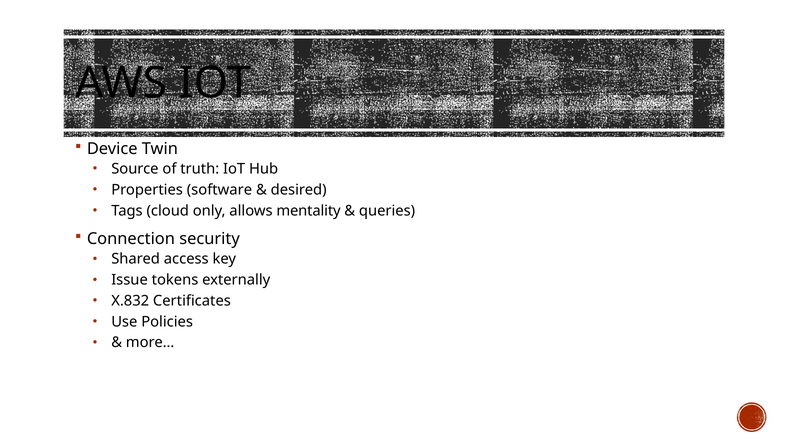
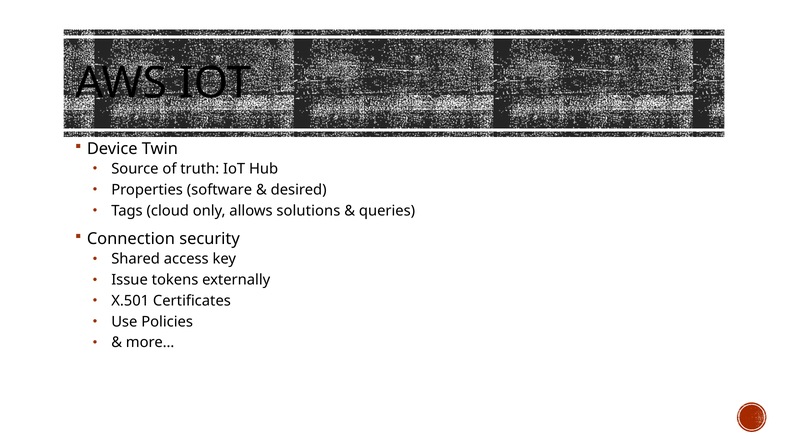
mentality: mentality -> solutions (308, 211)
X.832: X.832 -> X.501 (130, 301)
